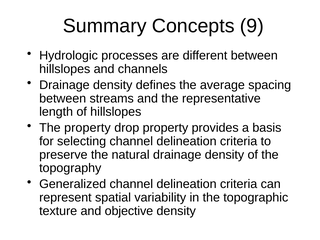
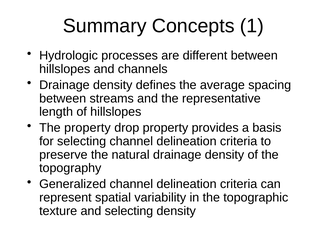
9: 9 -> 1 (252, 26)
and objective: objective -> selecting (129, 211)
